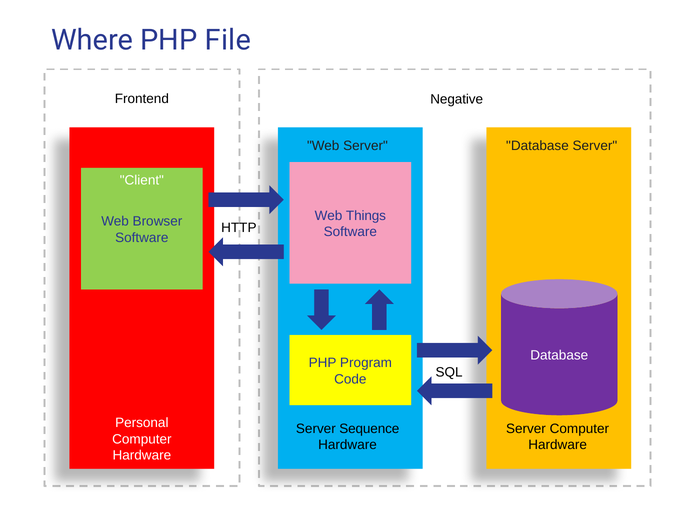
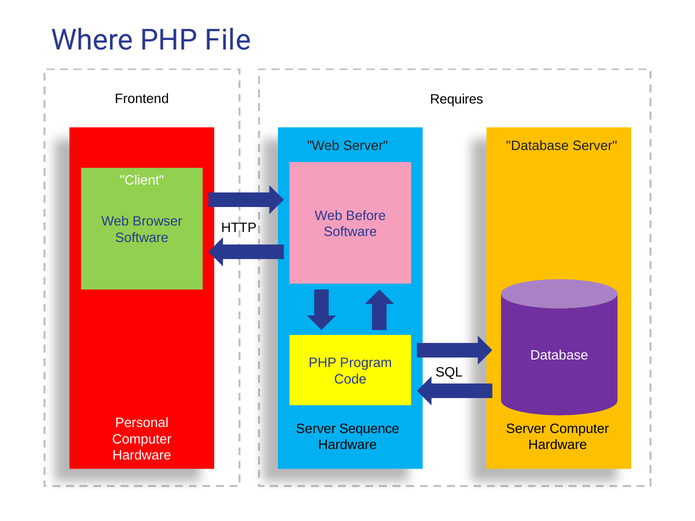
Negative: Negative -> Requires (457, 99)
Things: Things -> Before (366, 216)
